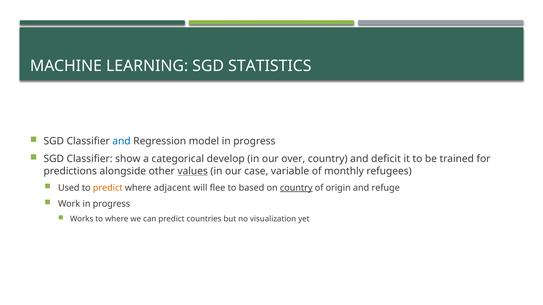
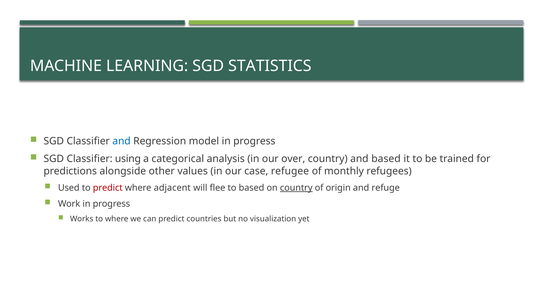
show: show -> using (128, 159)
develop: develop -> analysis (226, 159)
and deficit: deficit -> based (386, 159)
values underline: present -> none (193, 171)
variable: variable -> refugee (290, 171)
predict colour: orange -> red (108, 188)
